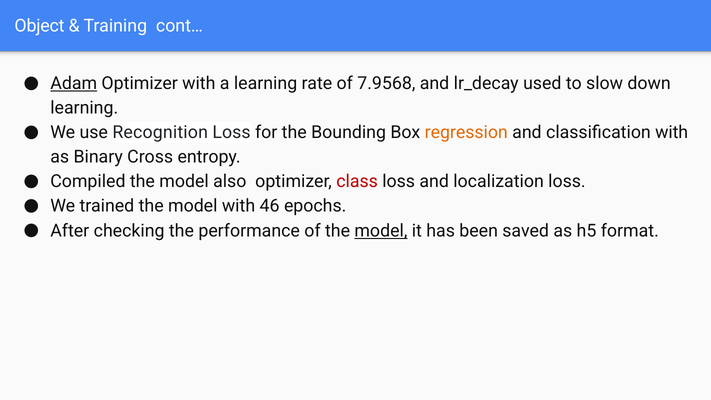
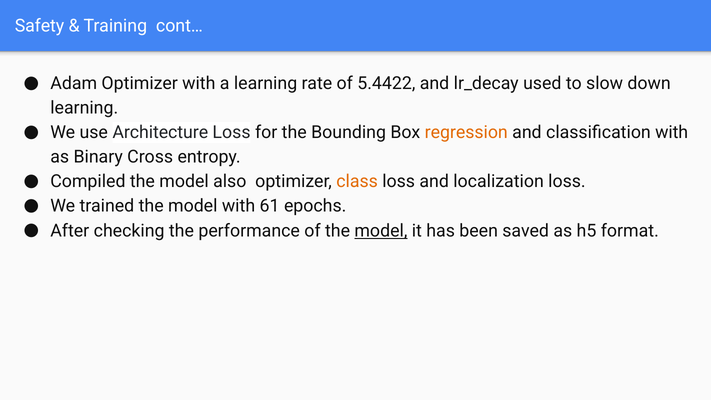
Object: Object -> Safety (39, 26)
Adam underline: present -> none (74, 83)
7.9568: 7.9568 -> 5.4422 (386, 83)
Recognition: Recognition -> Architecture (160, 133)
class colour: red -> orange (357, 182)
46: 46 -> 61 (270, 206)
